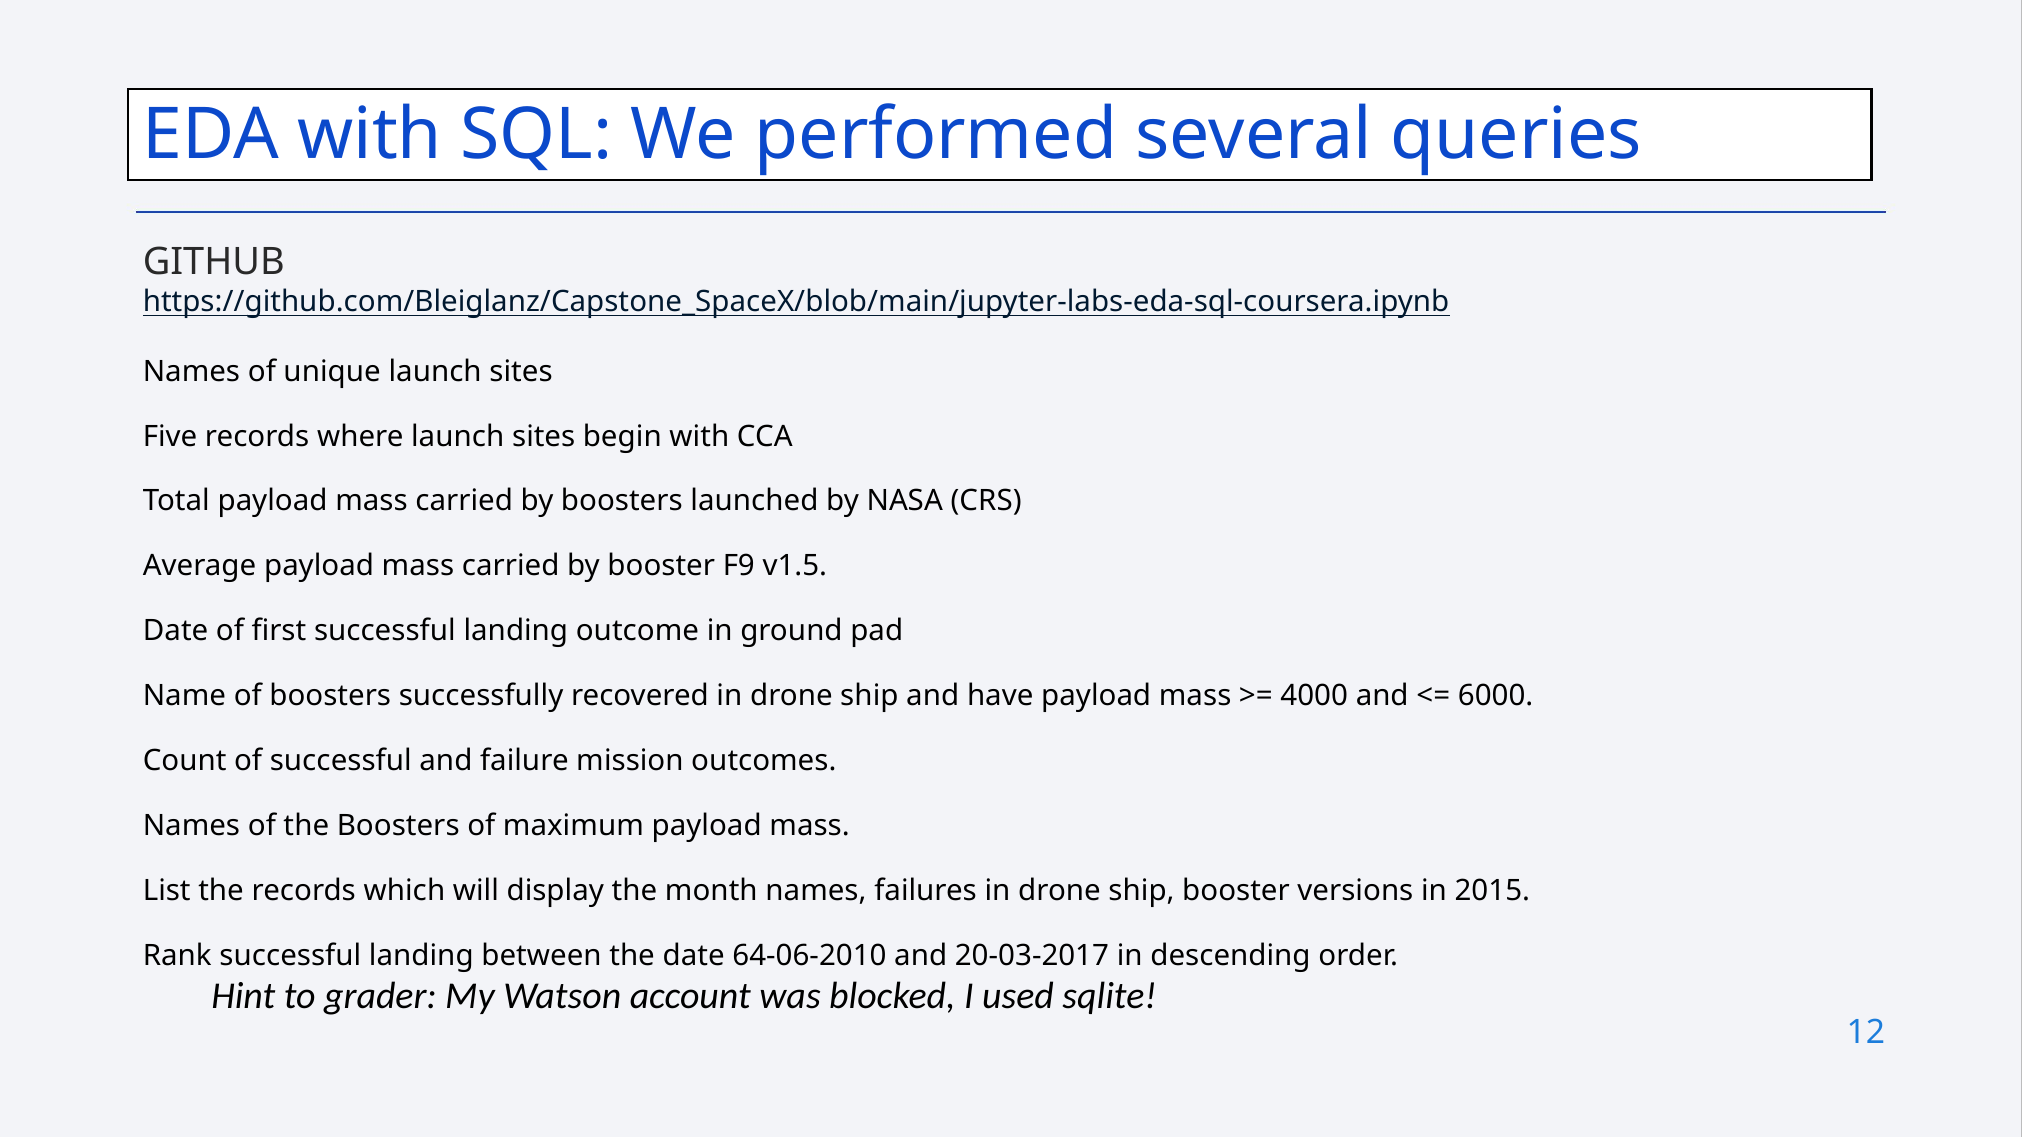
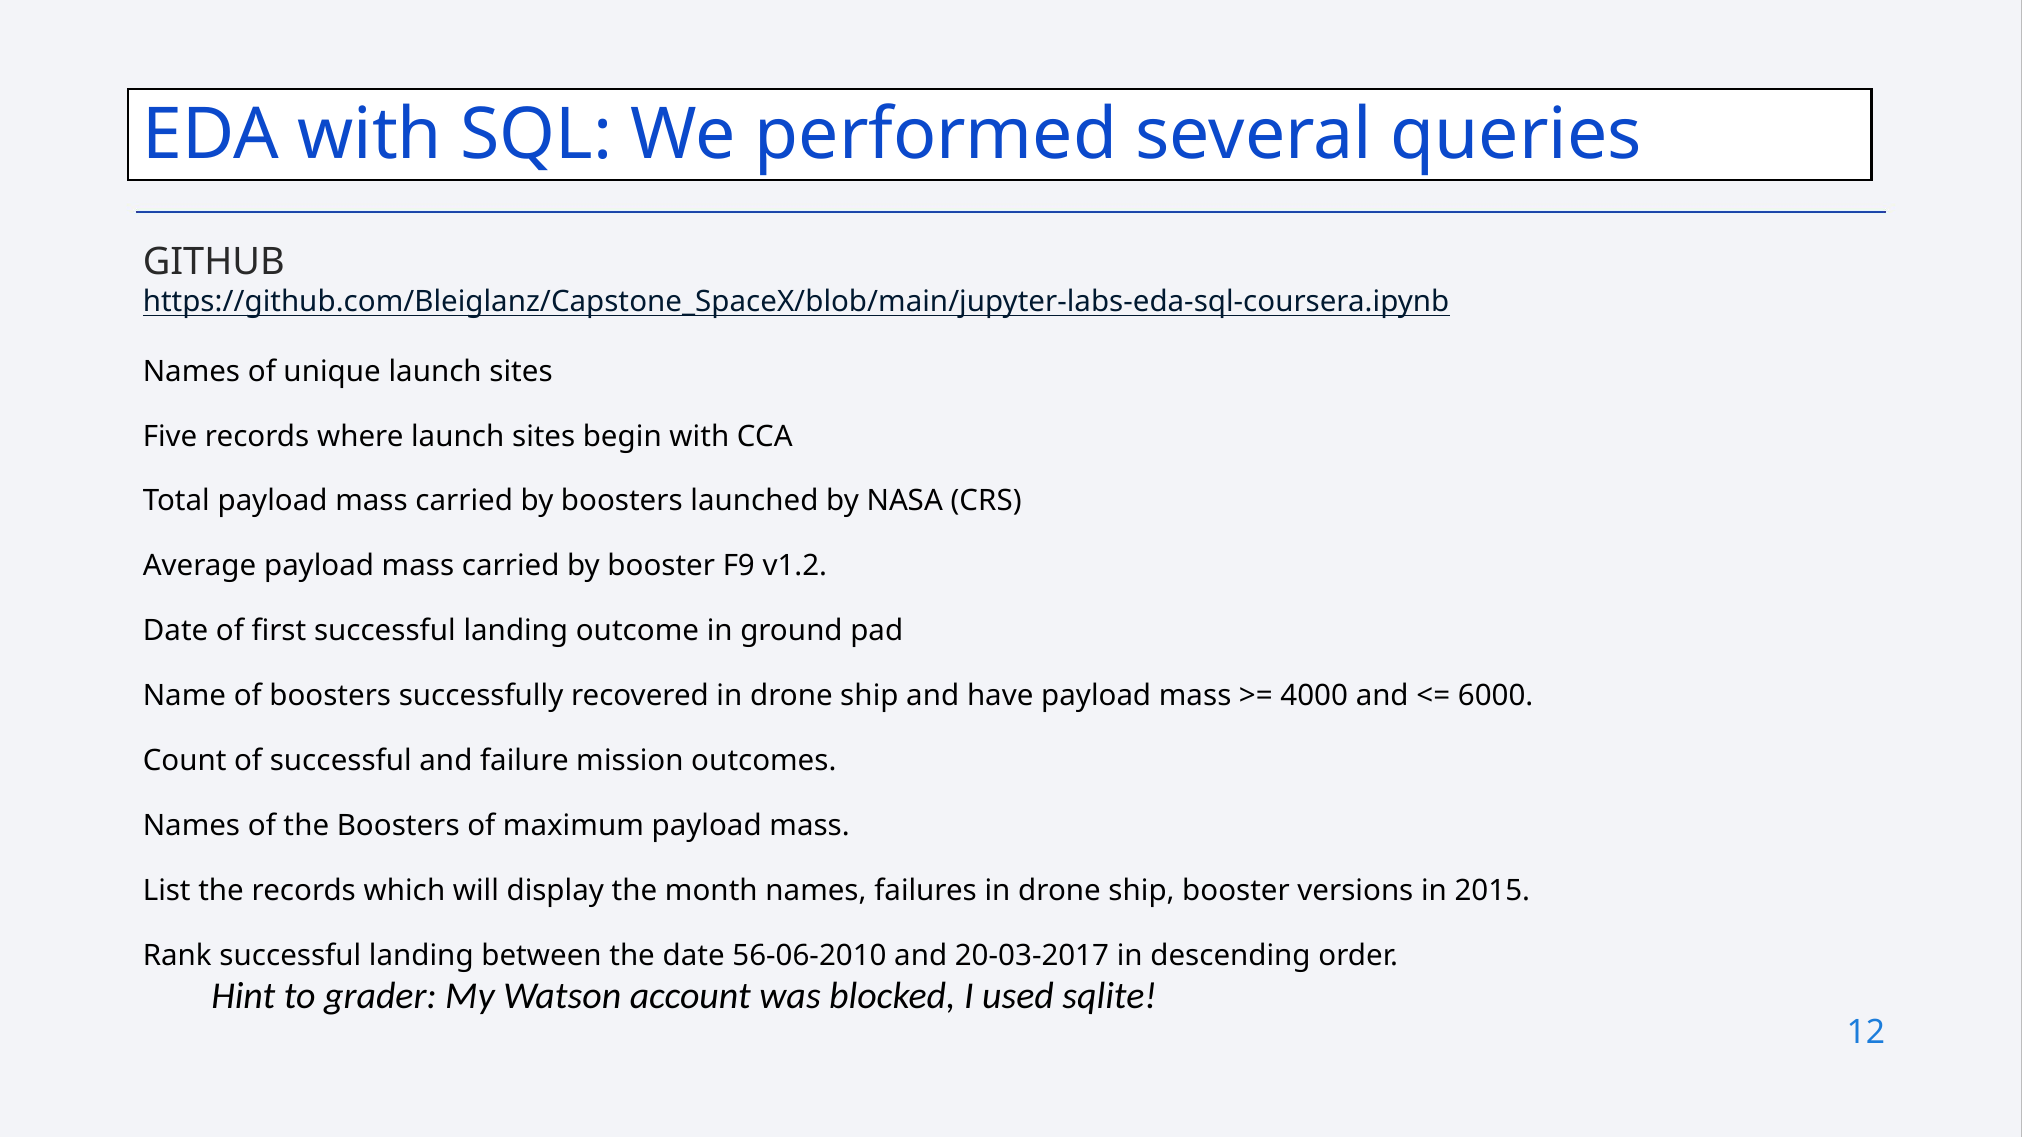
v1.5: v1.5 -> v1.2 (795, 566)
64-06-2010: 64-06-2010 -> 56-06-2010 (809, 956)
